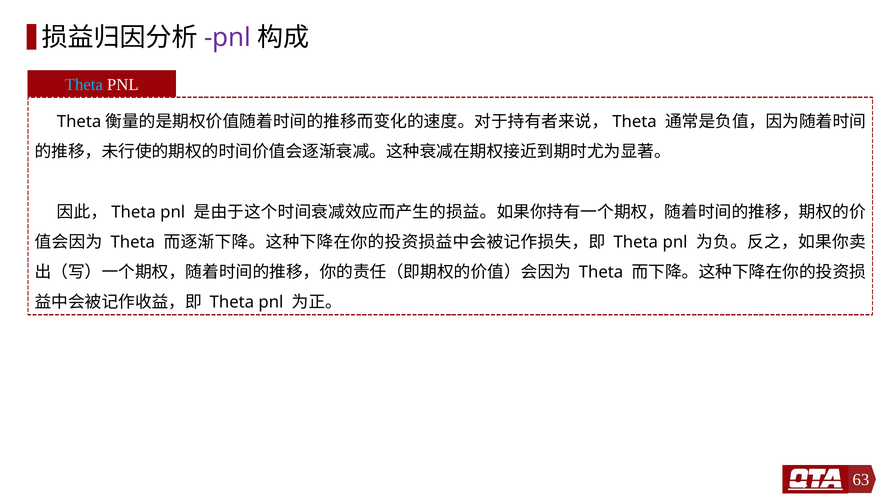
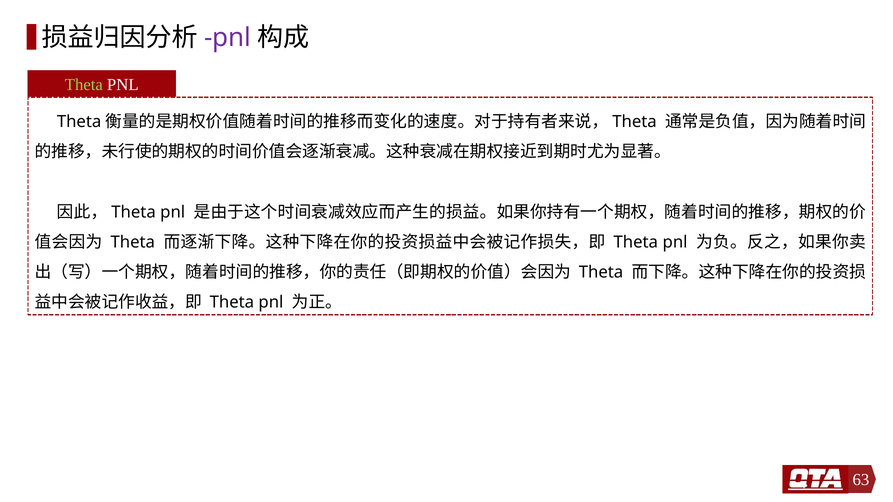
Theta colour: light blue -> light green (84, 85)
